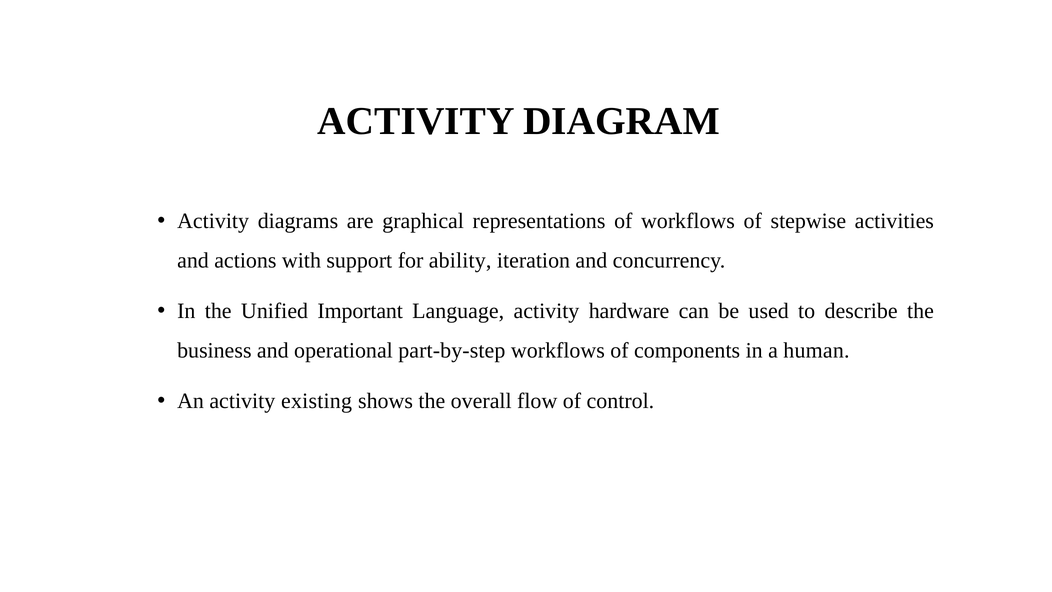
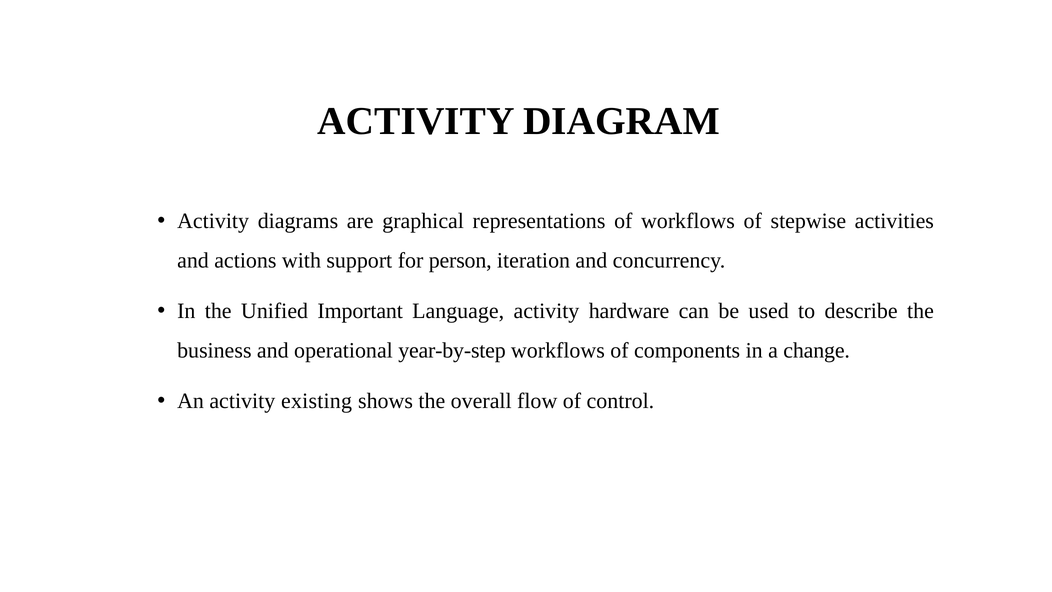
ability: ability -> person (460, 261)
part-by-step: part-by-step -> year-by-step (452, 351)
human: human -> change (817, 351)
